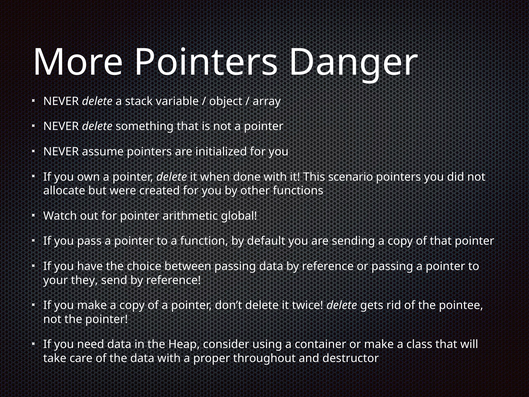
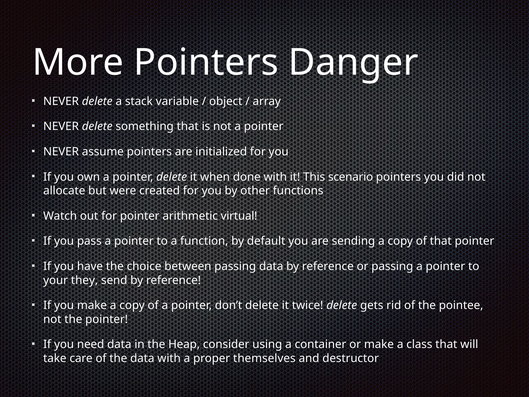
global: global -> virtual (239, 216)
throughout: throughout -> themselves (264, 358)
